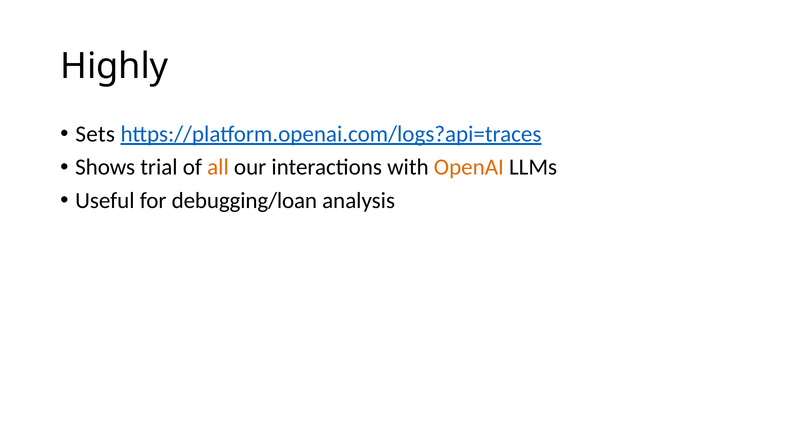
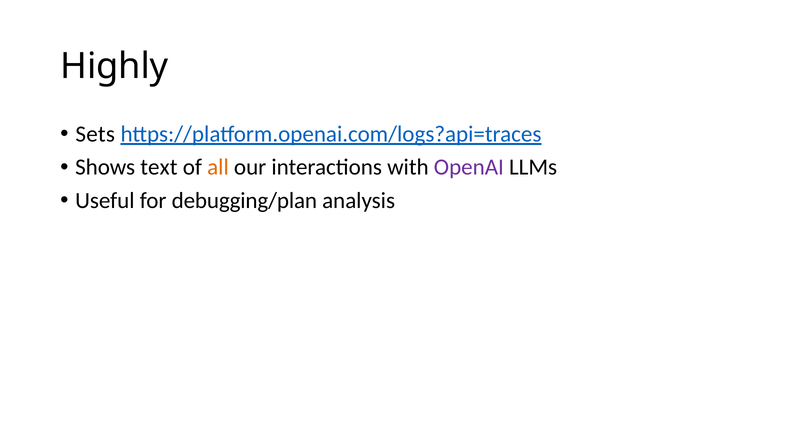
trial: trial -> text (159, 167)
OpenAI colour: orange -> purple (469, 167)
debugging/loan: debugging/loan -> debugging/plan (244, 201)
